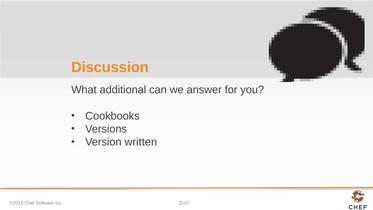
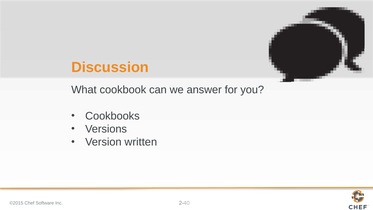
additional: additional -> cookbook (123, 90)
